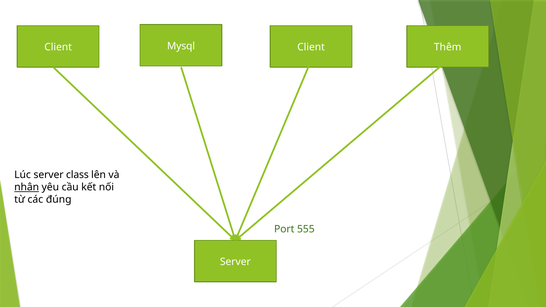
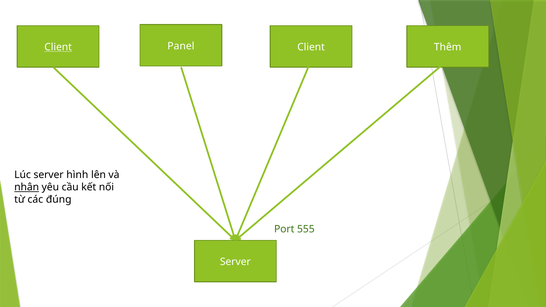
Mysql: Mysql -> Panel (181, 46)
Client underline: none -> present (58, 47)
class: class -> hình (77, 175)
